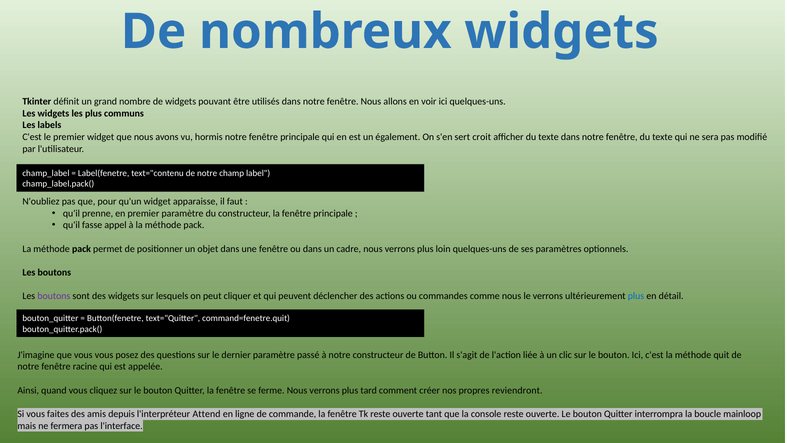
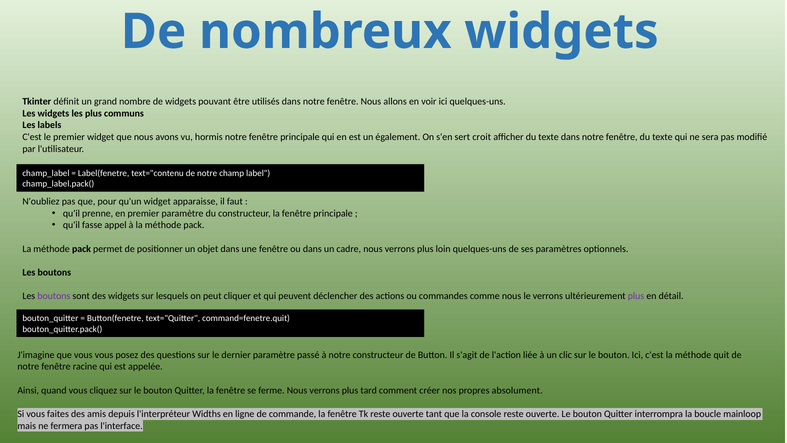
plus colour: blue -> purple (636, 296)
reviendront: reviendront -> absolument (517, 390)
Attend: Attend -> Widths (207, 414)
